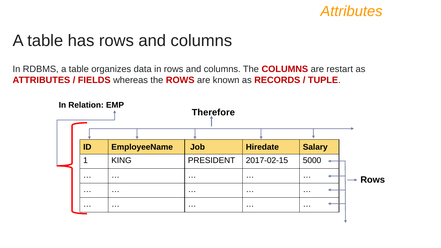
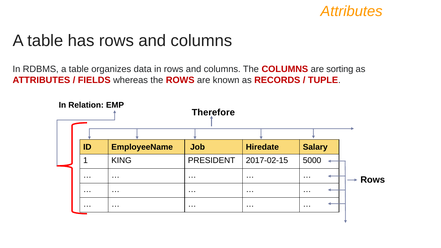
restart: restart -> sorting (340, 69)
